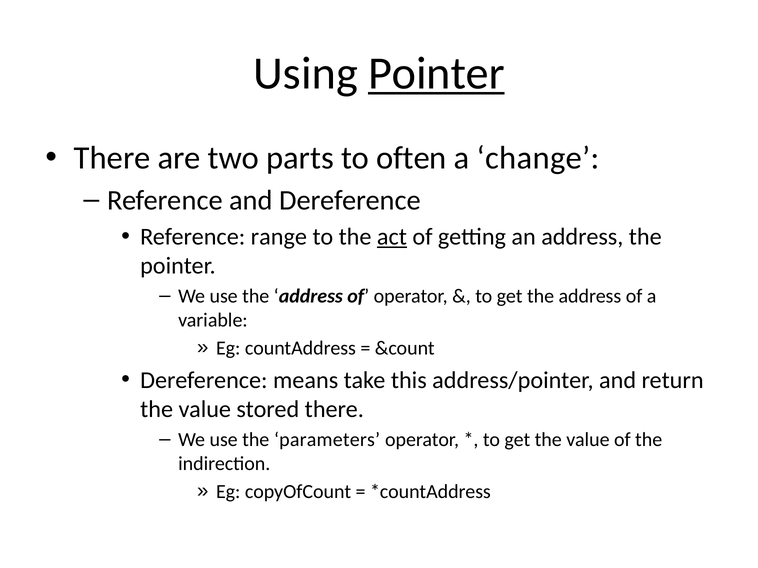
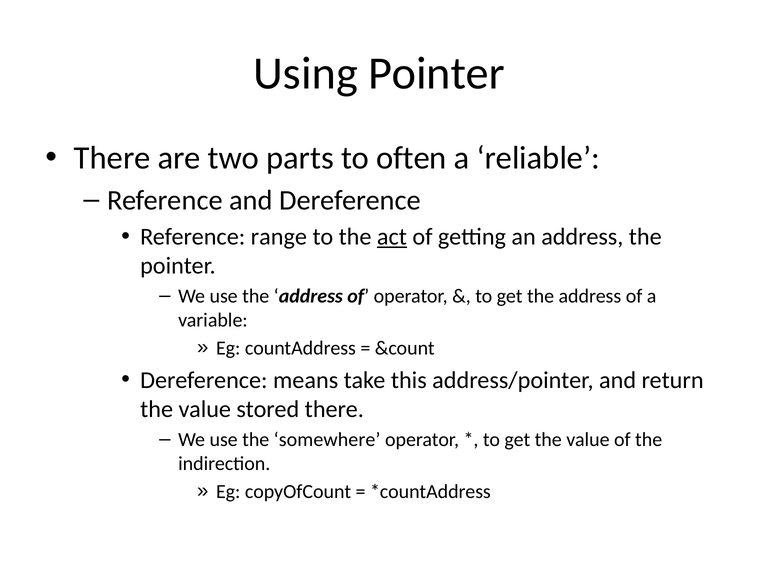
Pointer underline: present -> none (436, 73)
change: change -> reliable (538, 158)
parameters: parameters -> somewhere (327, 440)
